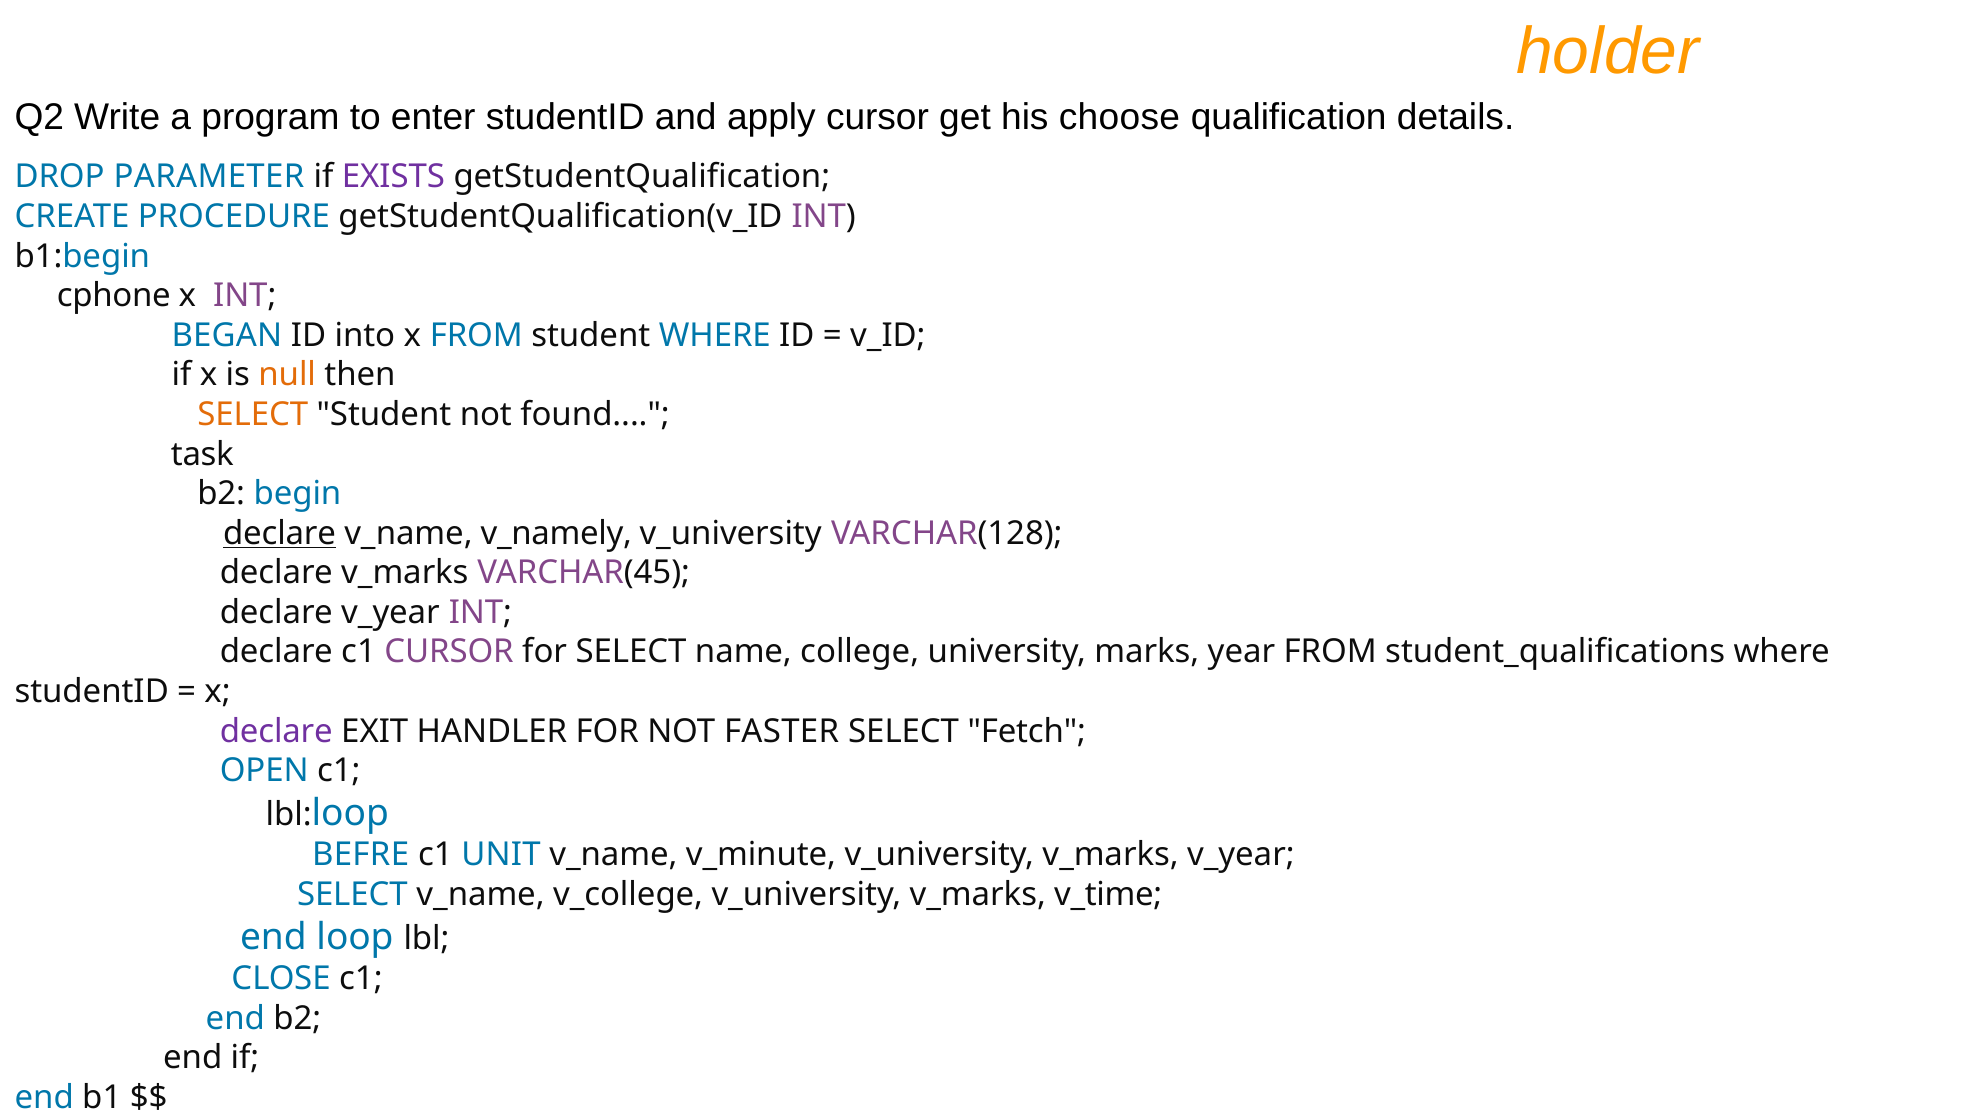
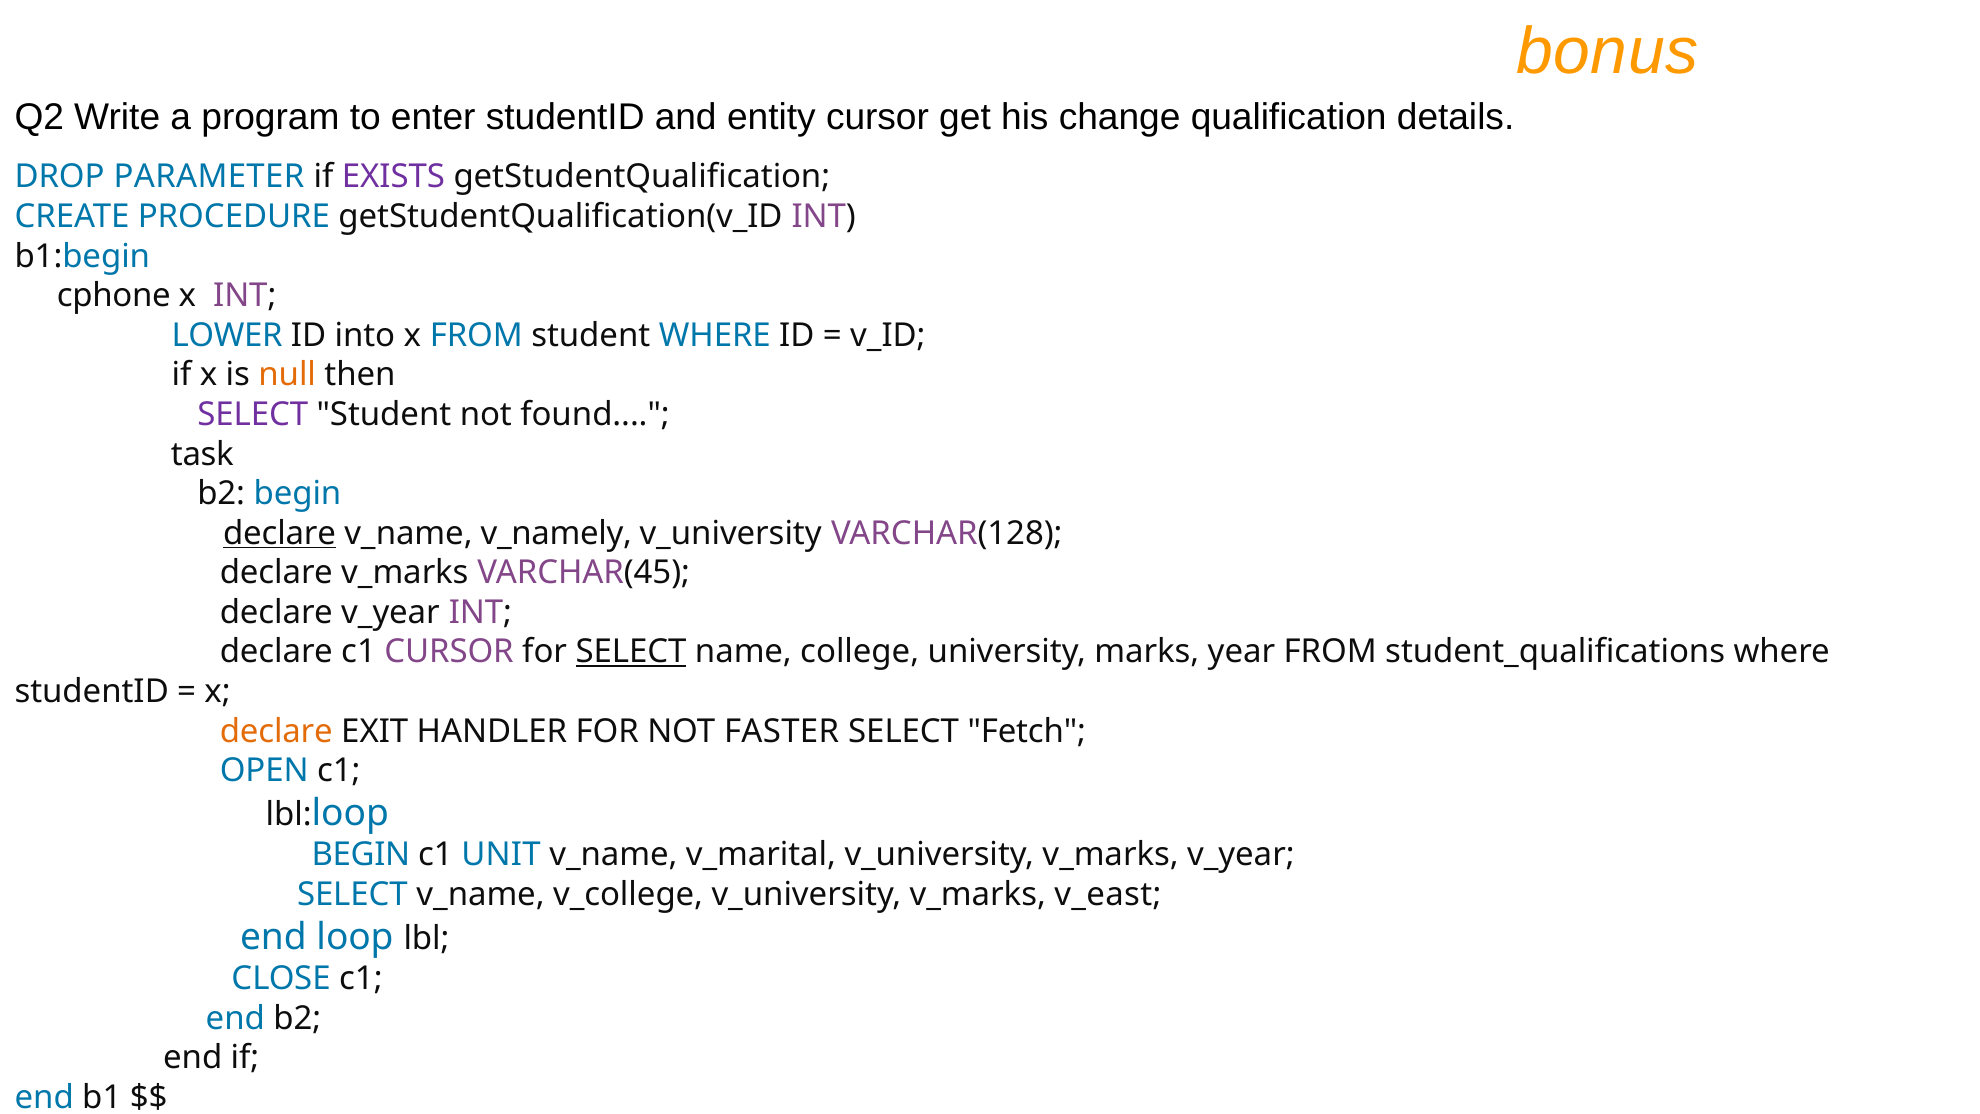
holder: holder -> bonus (1607, 52)
apply: apply -> entity (771, 117)
choose: choose -> change (1120, 117)
BEGAN: BEGAN -> LOWER (227, 335)
SELECT colour: orange -> purple (253, 414)
SELECT underline: none -> present (631, 652)
declare colour: purple -> orange (276, 731)
BEFRE: BEFRE -> BEGIN (361, 855)
v_minute: v_minute -> v_marital (761, 855)
v_time: v_time -> v_east (1108, 894)
